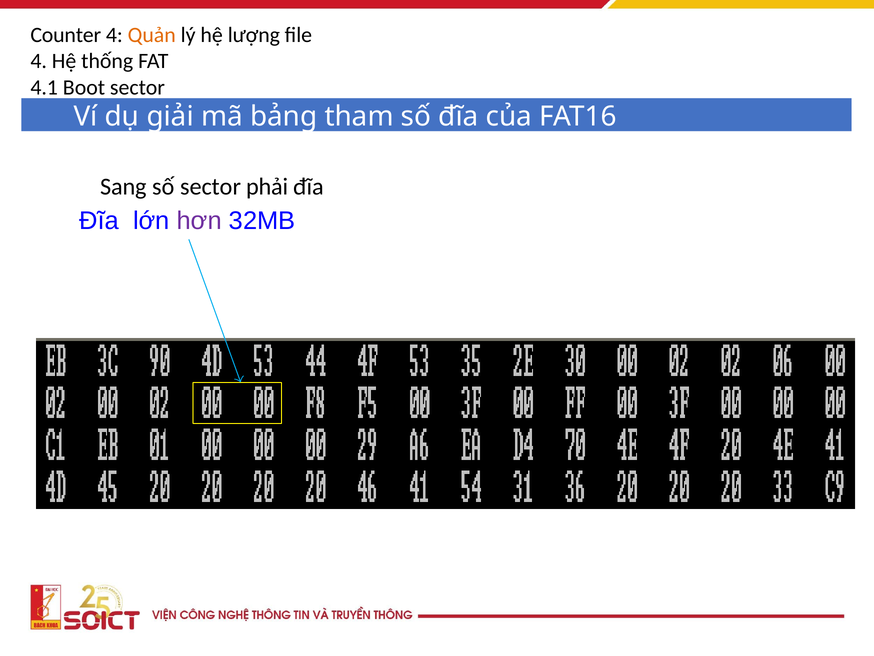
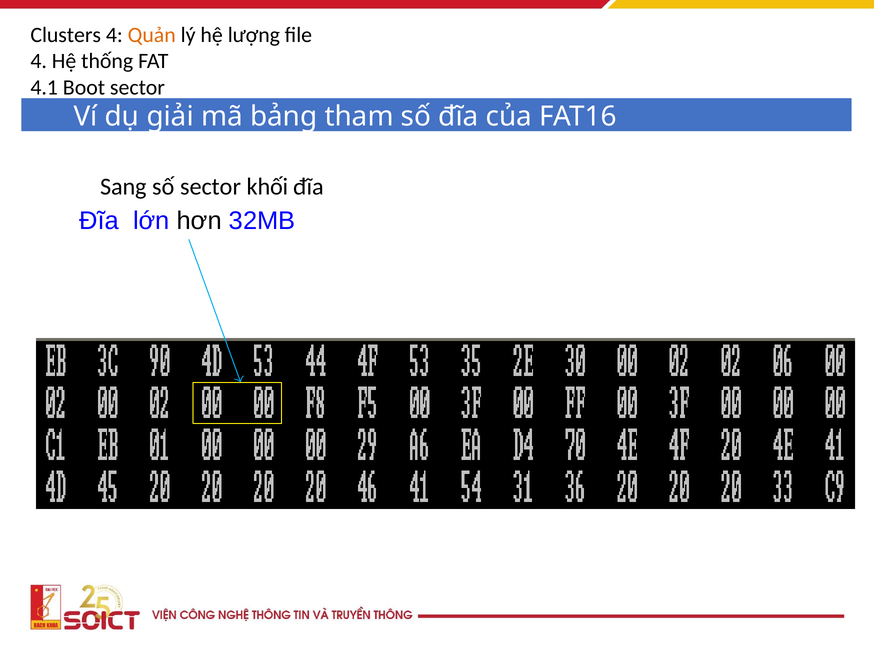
Counter: Counter -> Clusters (66, 35)
phải: phải -> khối (267, 187)
hơn colour: purple -> black (199, 221)
